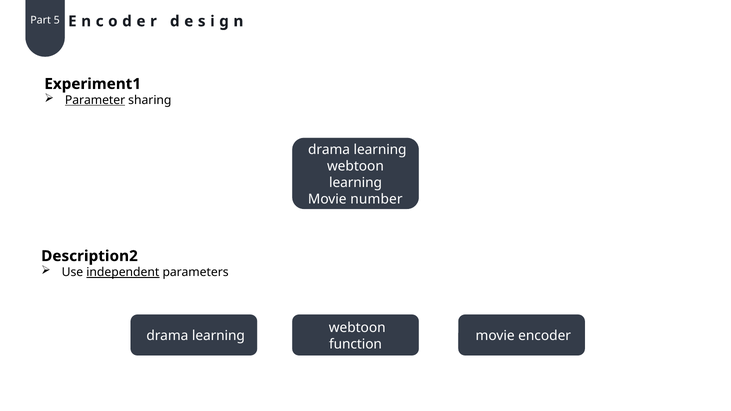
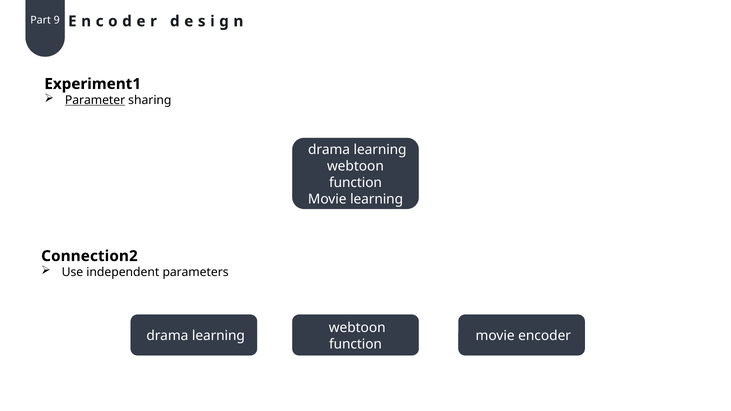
5: 5 -> 9 (57, 20)
learning: learning -> function (356, 183)
Movie number: number -> learning (377, 199)
Description2: Description2 -> Connection2 (89, 256)
independent underline: present -> none (123, 272)
